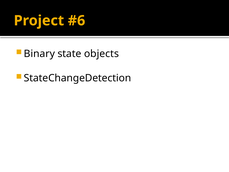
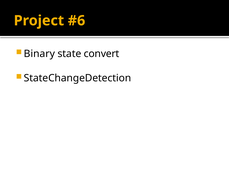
objects: objects -> convert (102, 54)
